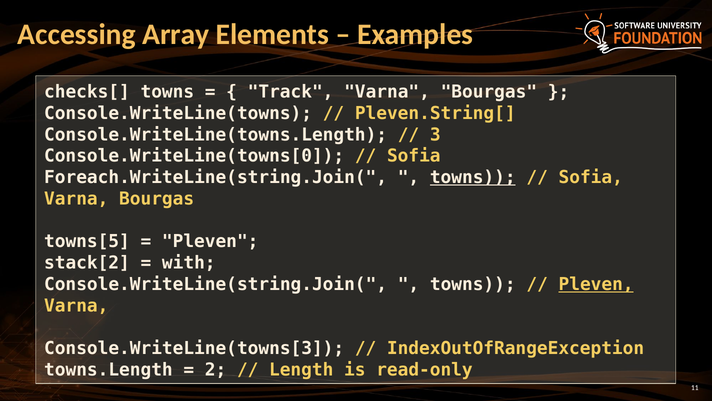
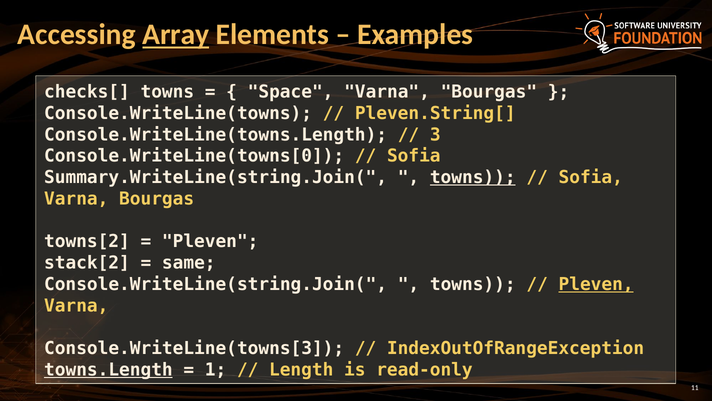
Array underline: none -> present (176, 35)
Track: Track -> Space (291, 92)
Foreach.WriteLine(string.Join(: Foreach.WriteLine(string.Join( -> Summary.WriteLine(string.Join( (216, 177)
towns[5: towns[5 -> towns[2 (87, 241)
with: with -> same (189, 263)
towns.Length underline: none -> present (108, 370)
2: 2 -> 1 (216, 370)
